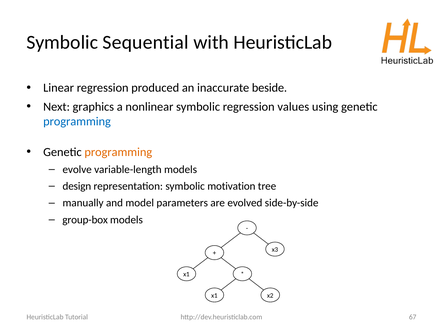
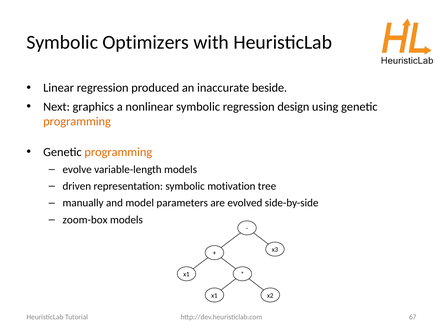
Sequential: Sequential -> Optimizers (146, 42)
values: values -> design (293, 107)
programming colour: blue -> orange (77, 121)
design: design -> driven (77, 186)
group-box: group-box -> zoom-box (85, 220)
